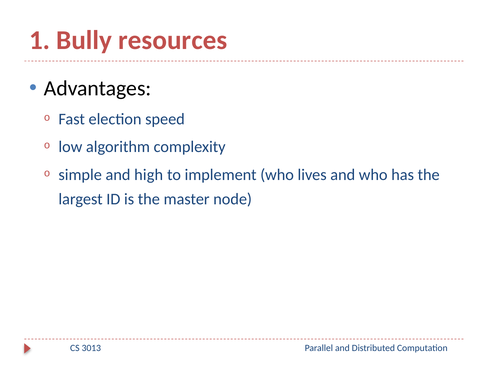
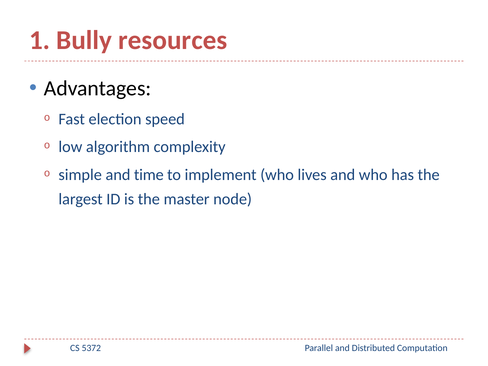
high: high -> time (149, 175)
3013: 3013 -> 5372 (91, 348)
